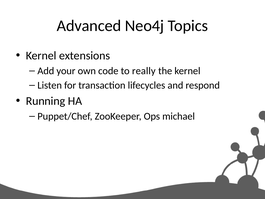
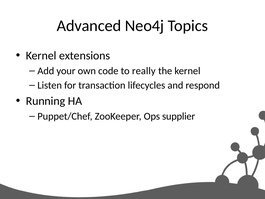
michael: michael -> supplier (179, 116)
